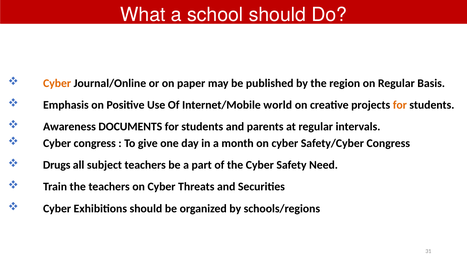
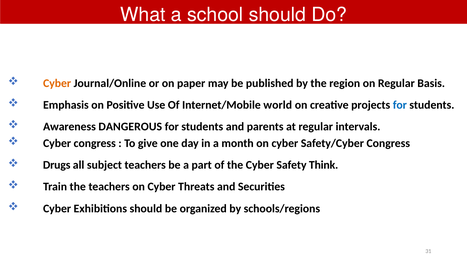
for colour: orange -> blue (400, 105)
DOCUMENTS: DOCUMENTS -> DANGEROUS (130, 126)
Need: Need -> Think (324, 165)
